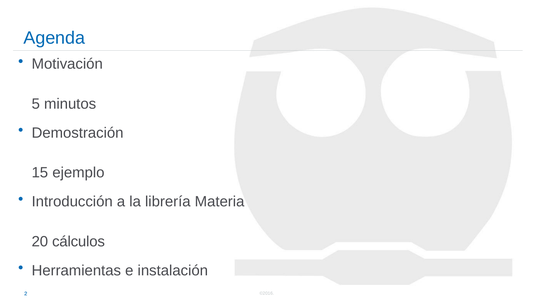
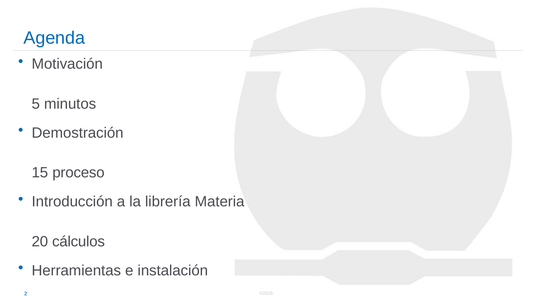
ejemplo: ejemplo -> proceso (78, 173)
